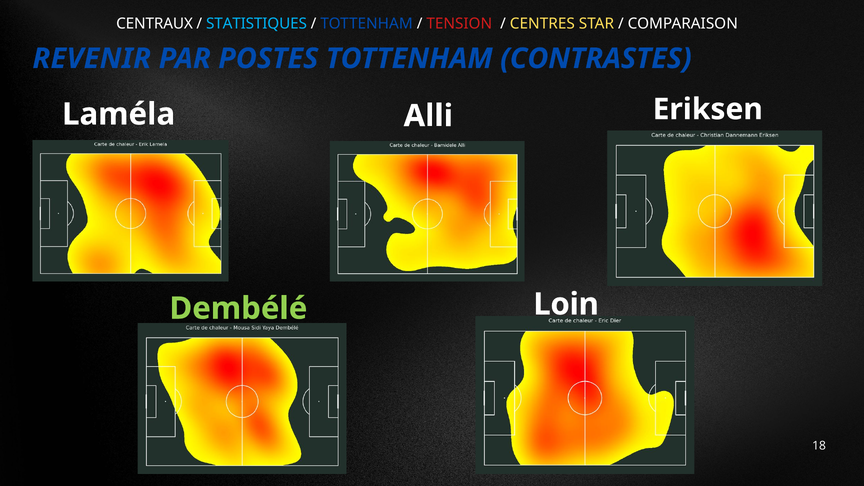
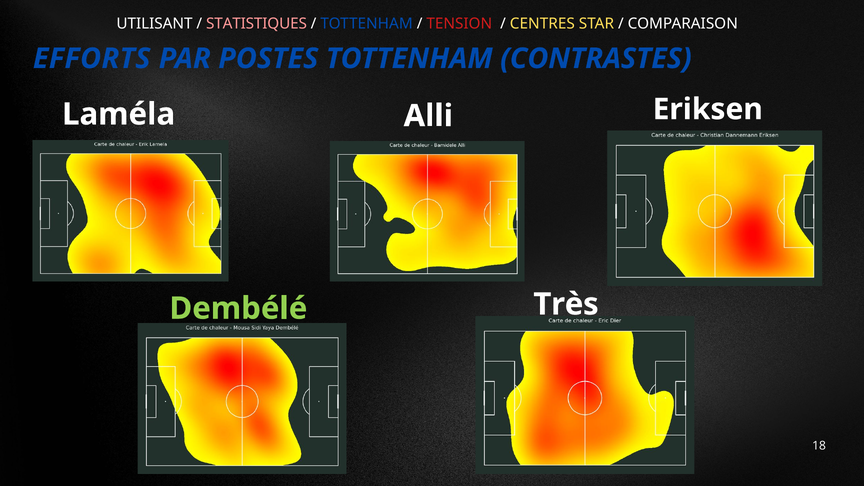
CENTRAUX: CENTRAUX -> UTILISANT (154, 24)
STATISTIQUES colour: light blue -> pink (257, 24)
REVENIR: REVENIR -> EFFORTS (92, 59)
Loin: Loin -> Très (566, 304)
